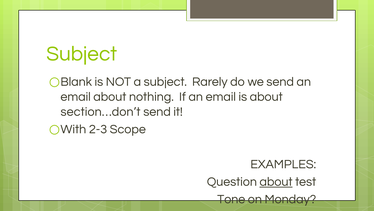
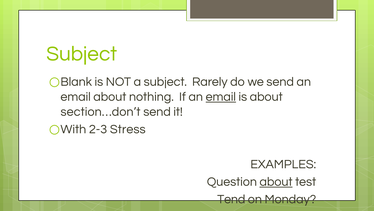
email underline: none -> present (221, 96)
Scope: Scope -> Stress (128, 129)
Tone: Tone -> Tend (231, 199)
